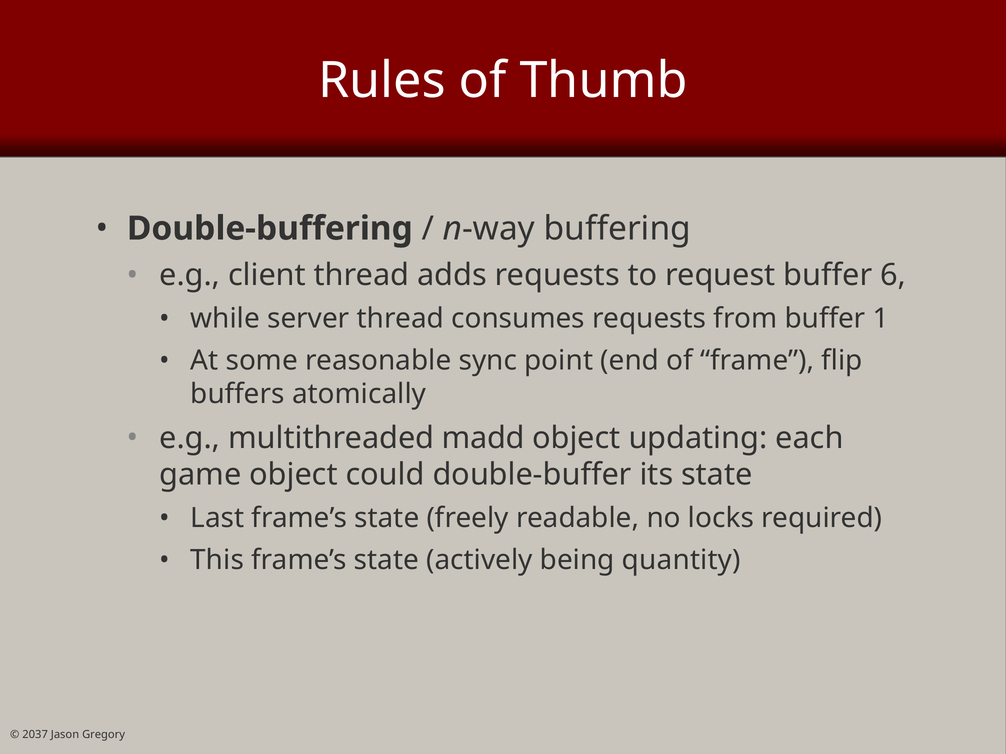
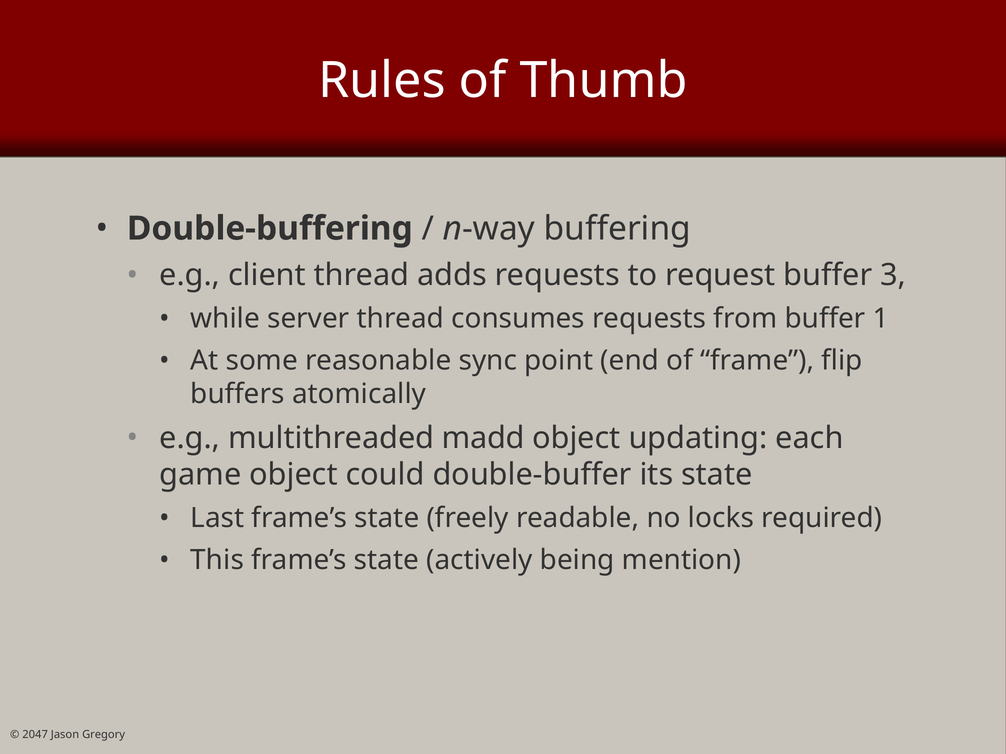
6: 6 -> 3 (893, 275)
quantity: quantity -> mention (681, 560)
2037: 2037 -> 2047 (35, 735)
